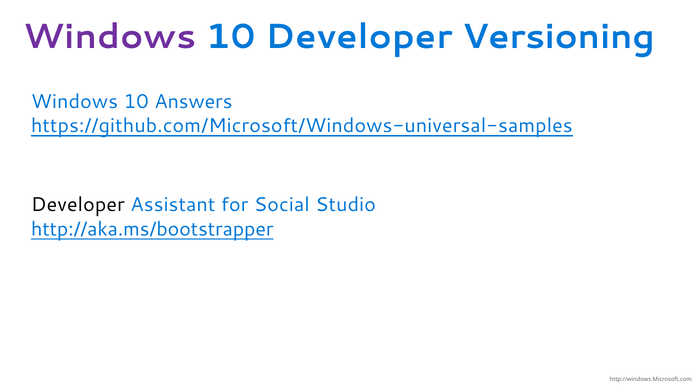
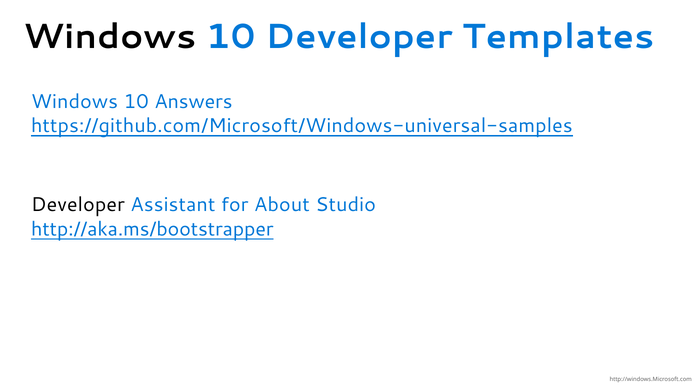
Windows colour: purple -> black (110, 37)
Versioning: Versioning -> Templates (558, 37)
Social: Social -> About (282, 205)
